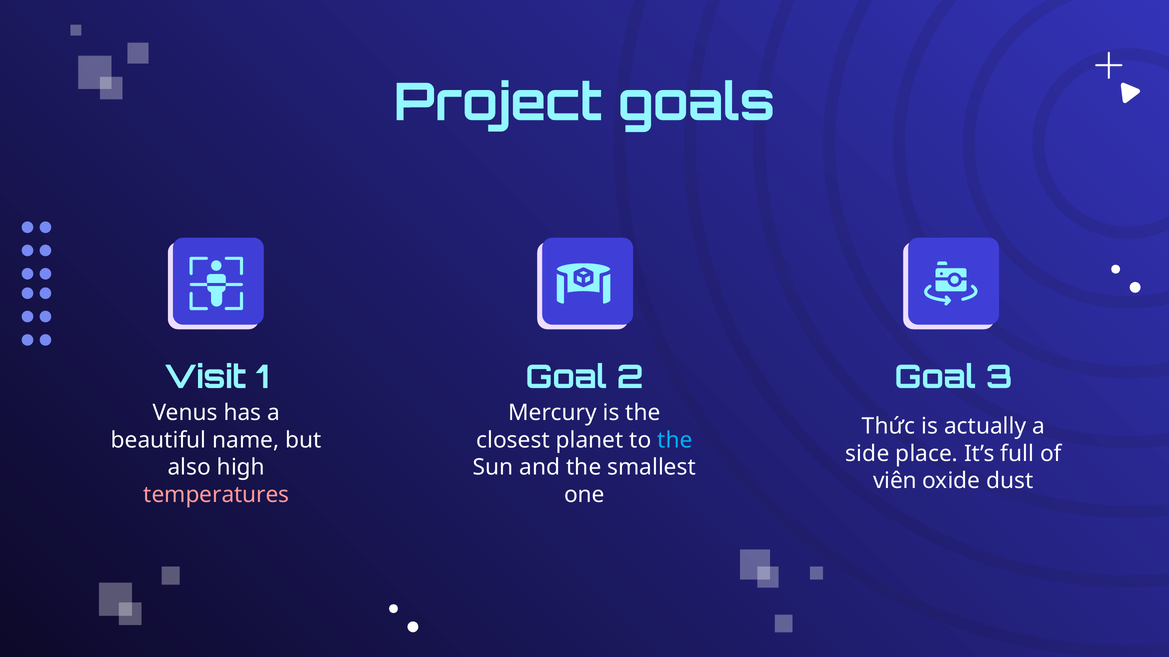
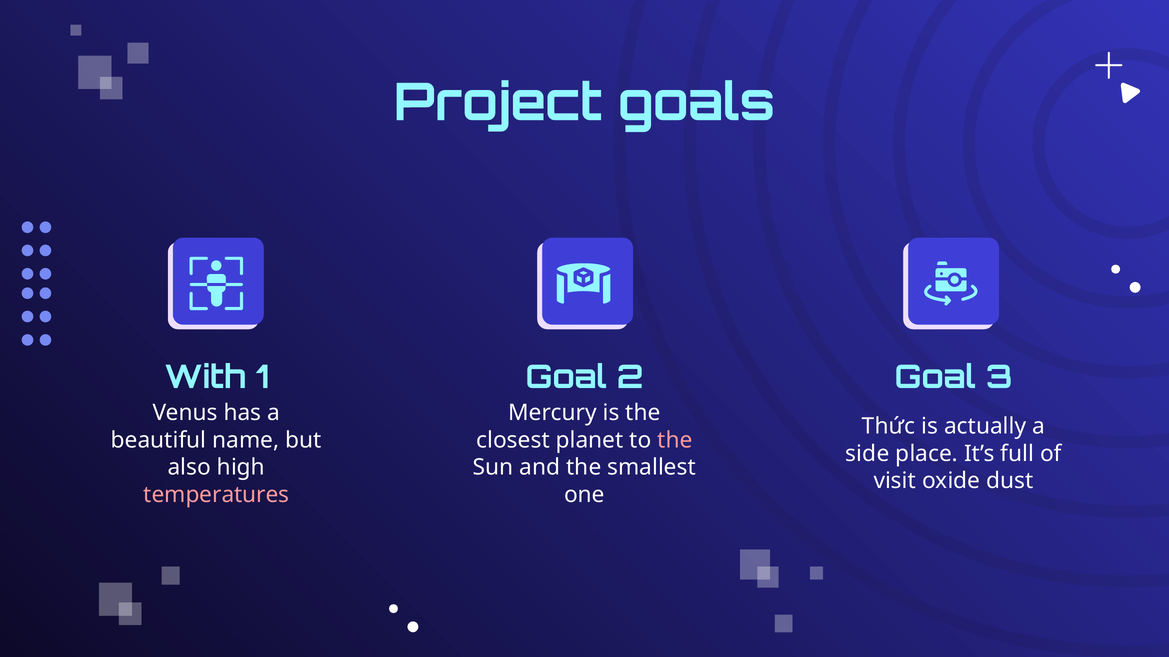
Visit: Visit -> With (205, 378)
the colour: light blue -> pink (675, 440)
viên: viên -> visit (895, 481)
